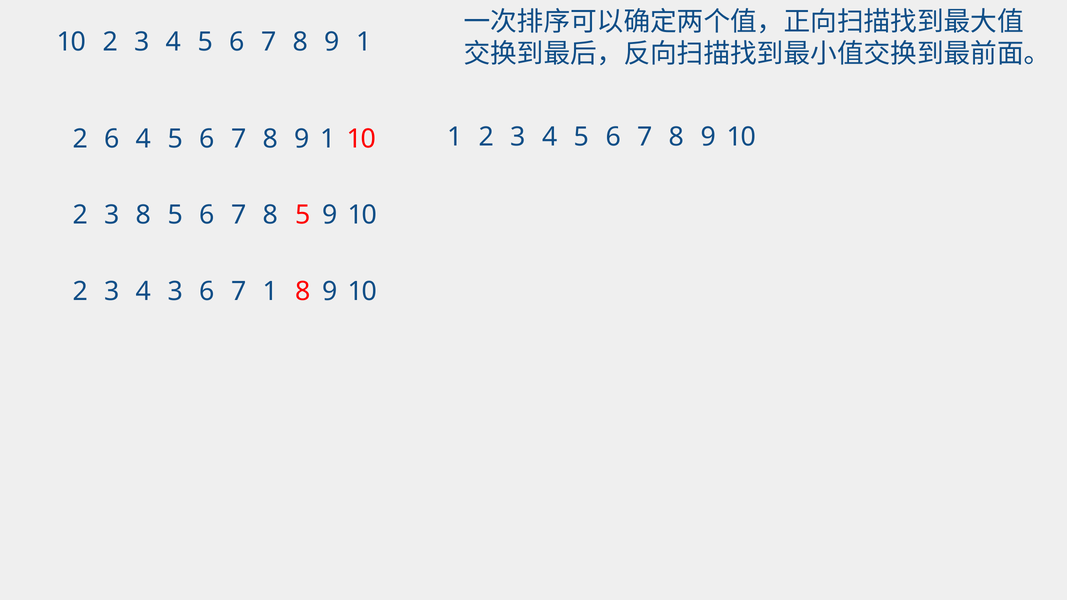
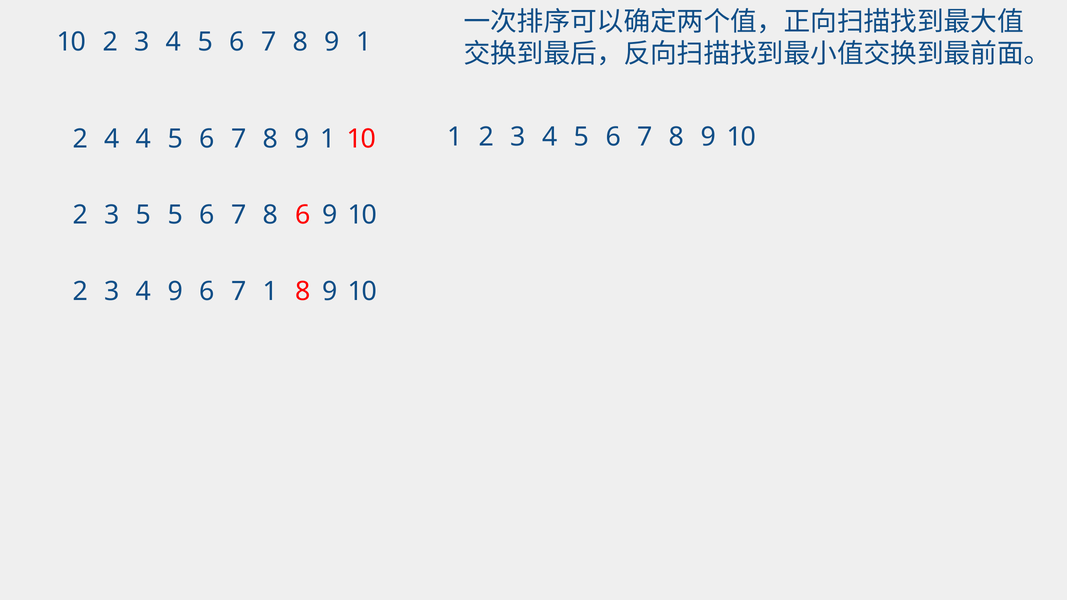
2 6: 6 -> 4 (112, 139)
3 8: 8 -> 5 (143, 215)
7 8 5: 5 -> 6 (303, 215)
4 3: 3 -> 9 (175, 292)
